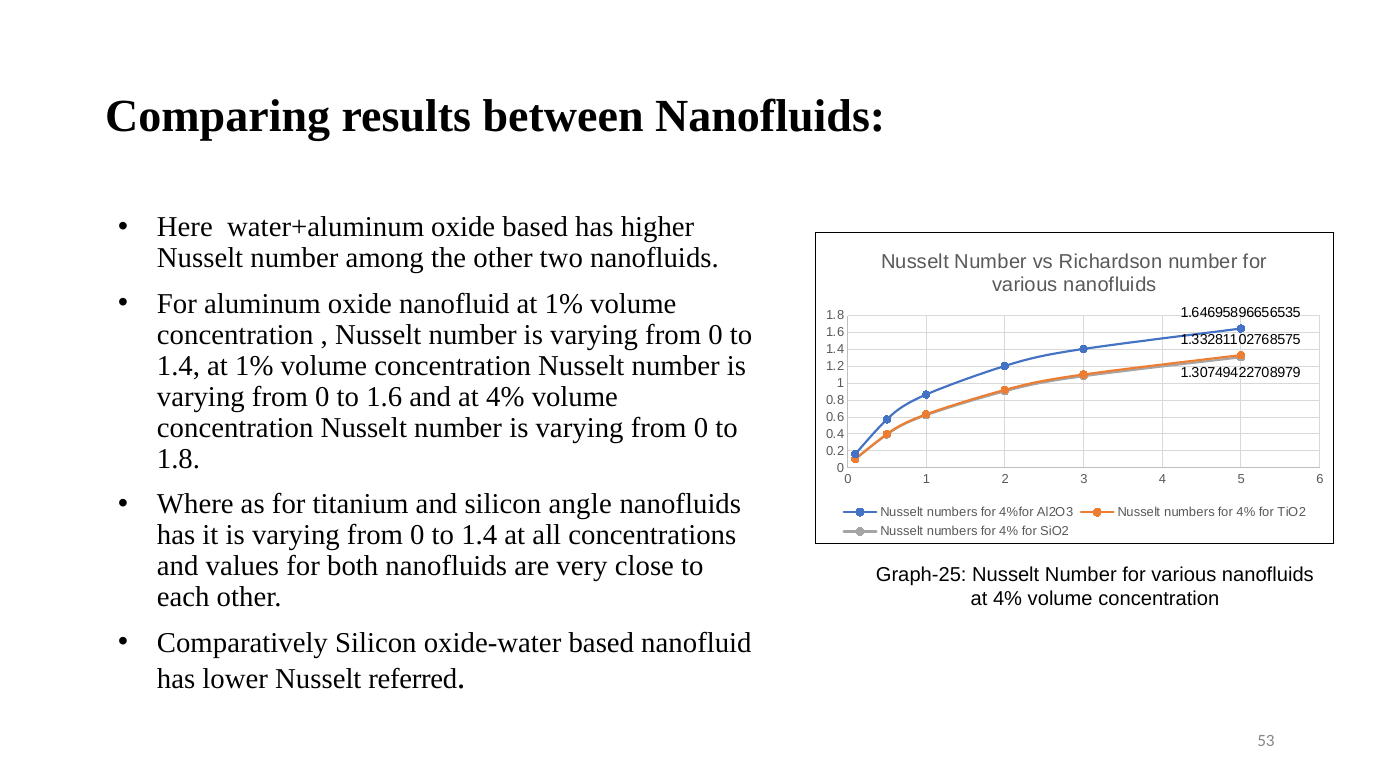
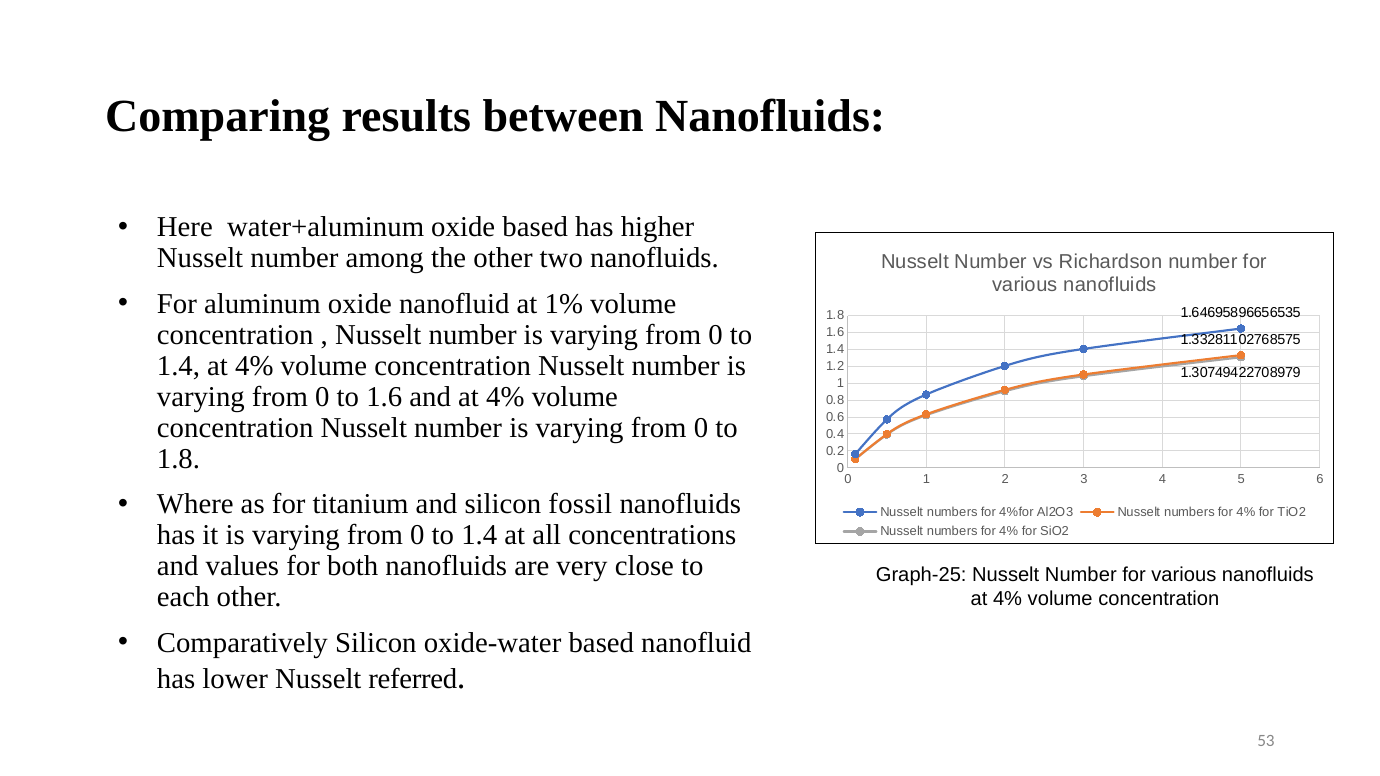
1.4 at 1%: 1% -> 4% (254, 366)
angle: angle -> fossil (580, 504)
